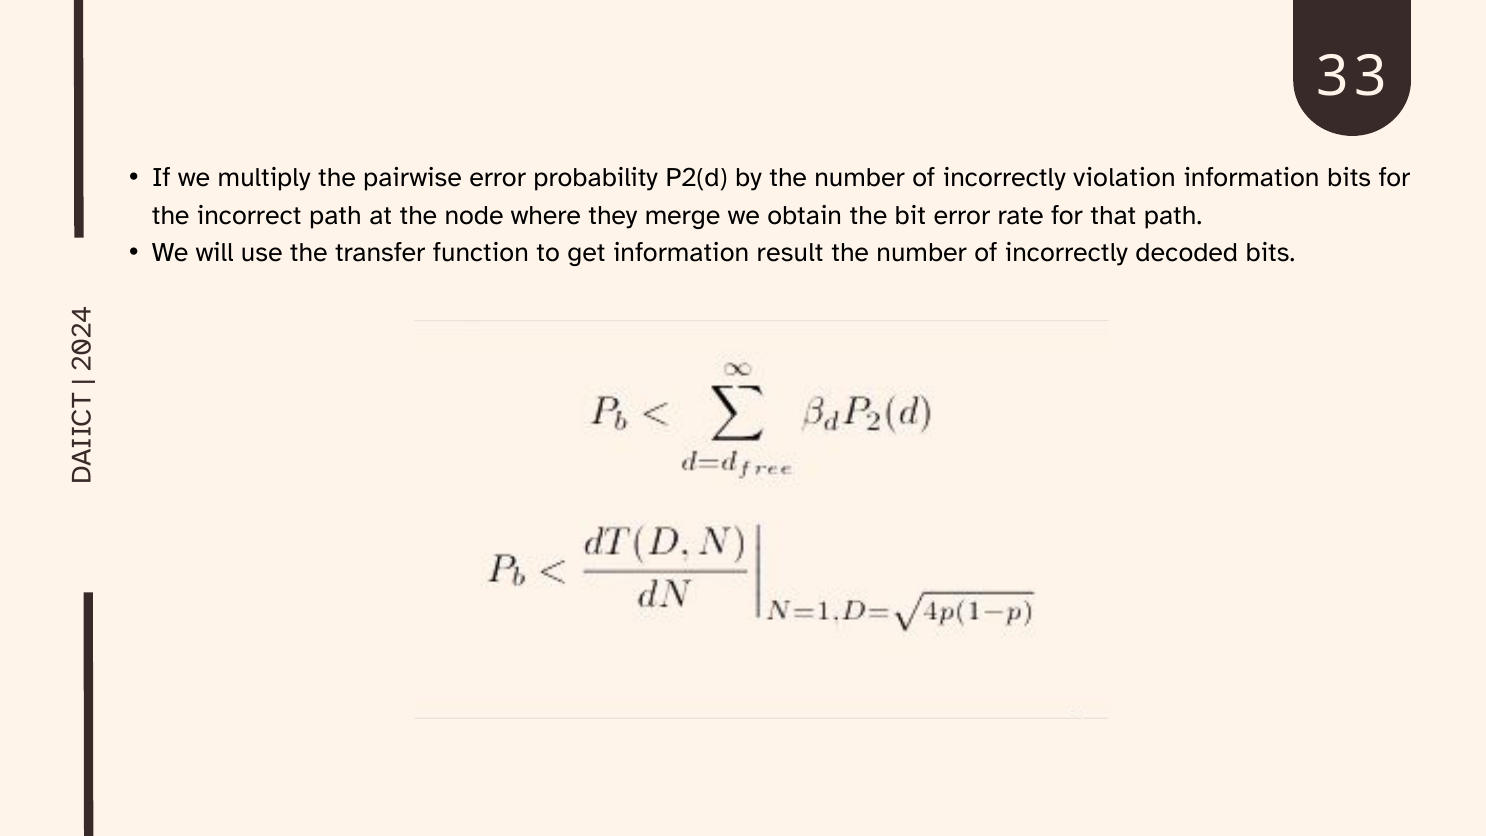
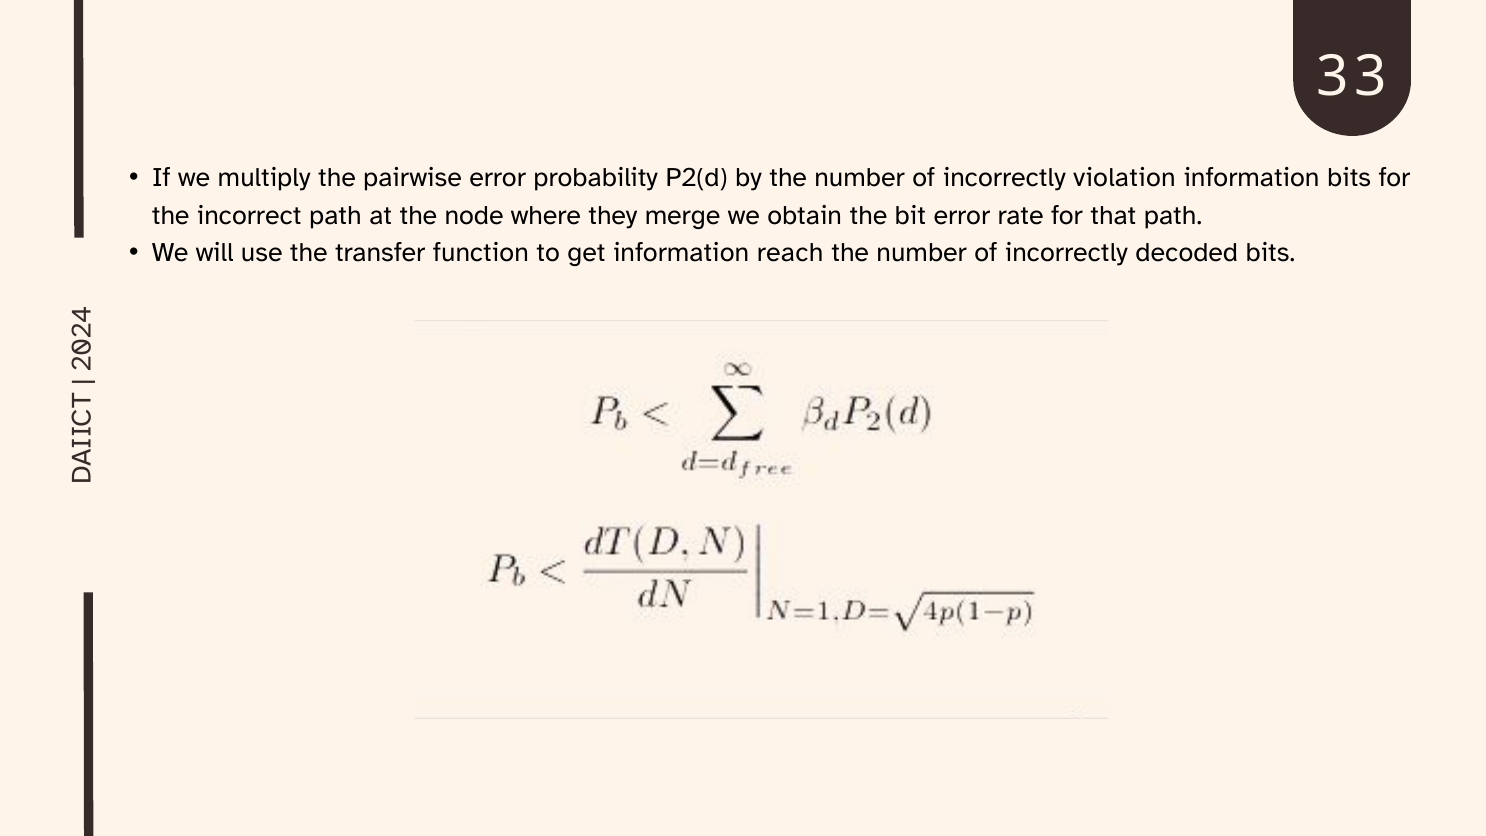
result: result -> reach (790, 253)
